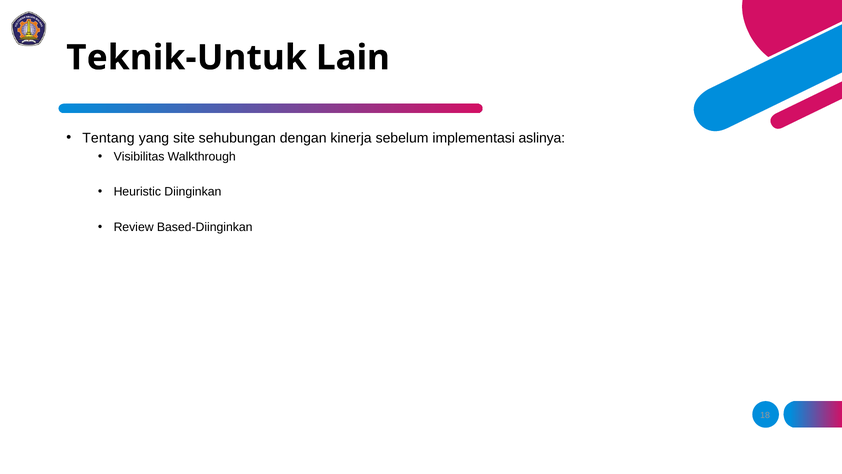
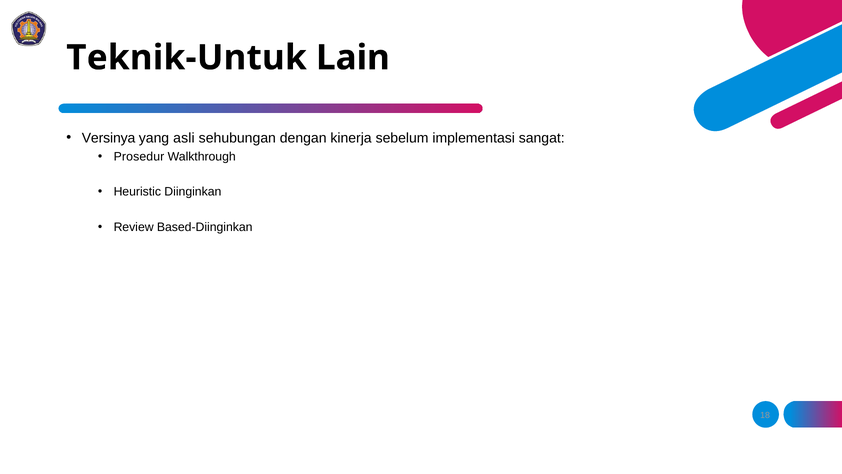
Tentang: Tentang -> Versinya (109, 138)
site: site -> asli (184, 138)
aslinya: aslinya -> sangat (542, 138)
Visibilitas: Visibilitas -> Prosedur (139, 156)
